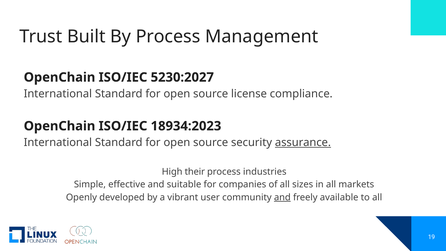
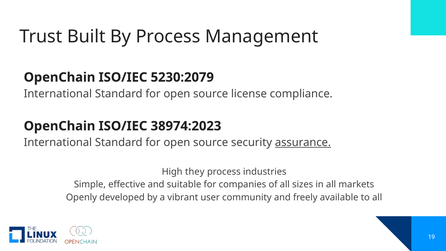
5230:2027: 5230:2027 -> 5230:2079 (182, 77)
18934:2023: 18934:2023 -> 38974:2023 (186, 126)
their: their -> they (195, 172)
and underline: present -> none (282, 197)
